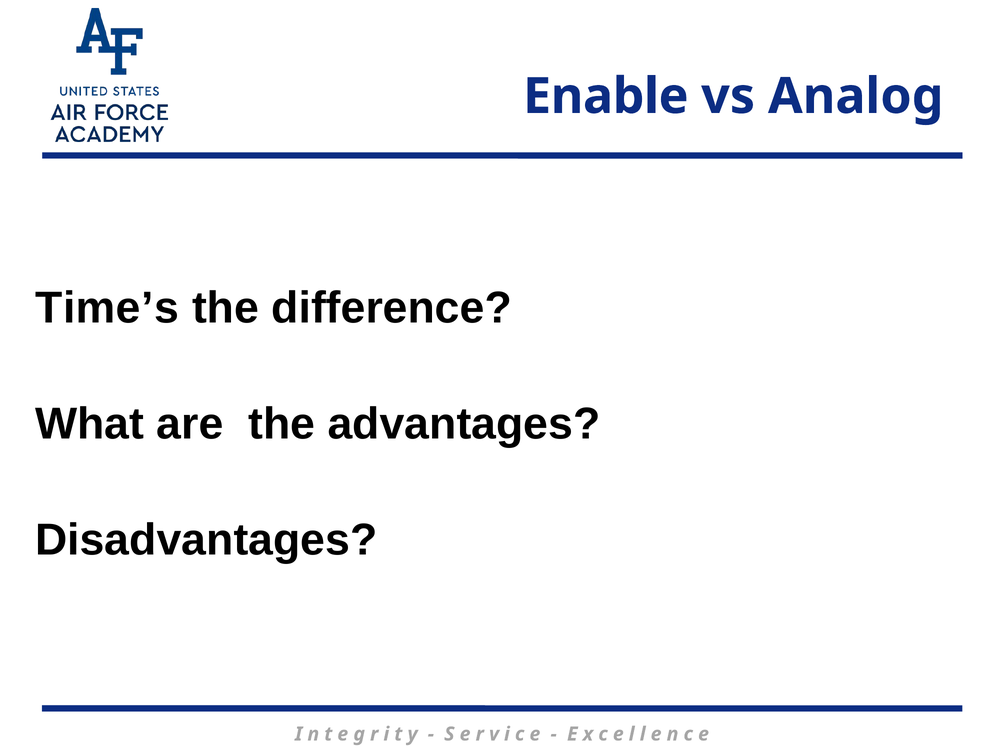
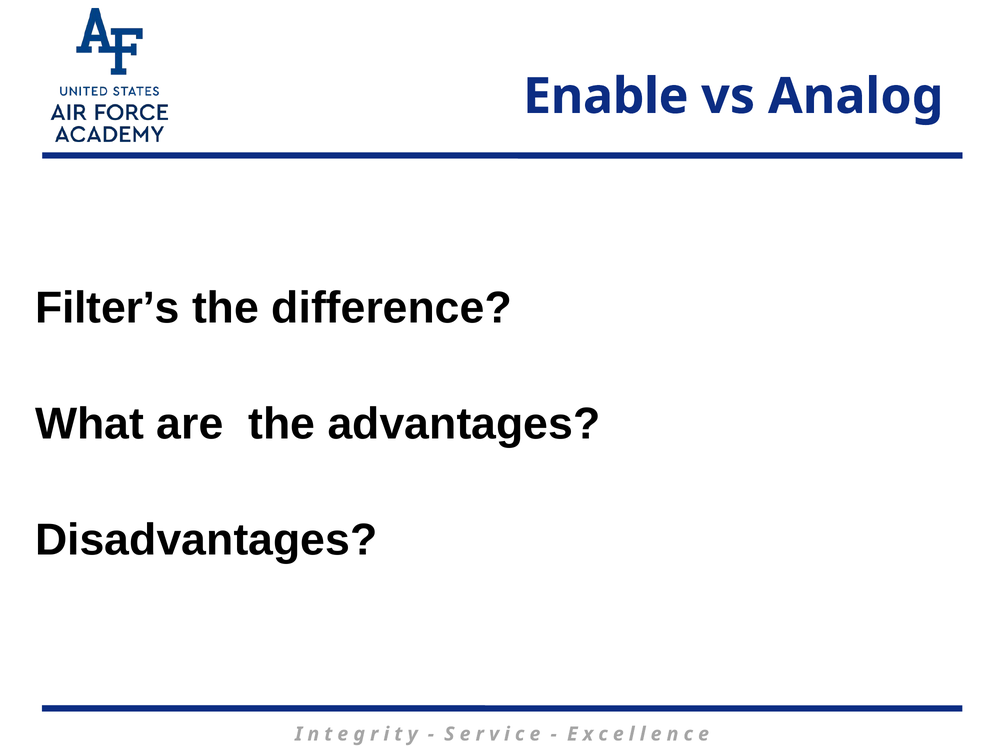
Time’s: Time’s -> Filter’s (107, 308)
